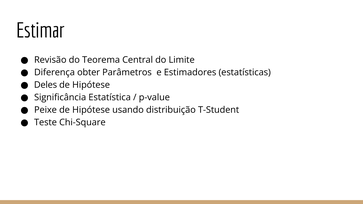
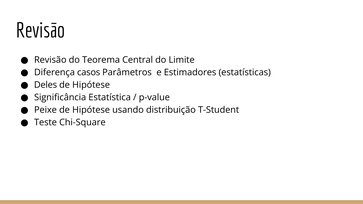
Estimar: Estimar -> Revisão (40, 31)
obter: obter -> casos (89, 72)
